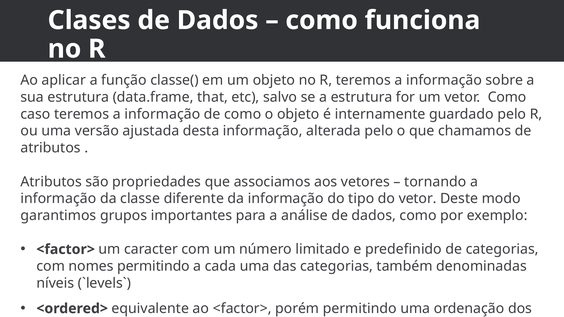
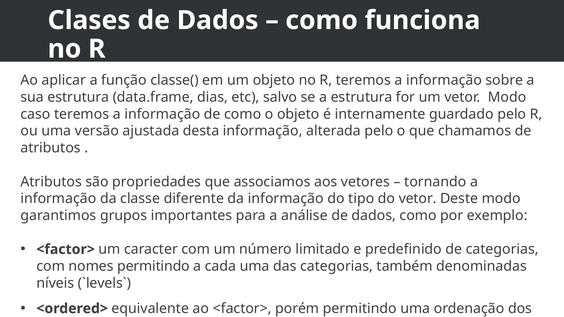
data.frame that: that -> dias (213, 97)
vetor Como: Como -> Modo (507, 97)
